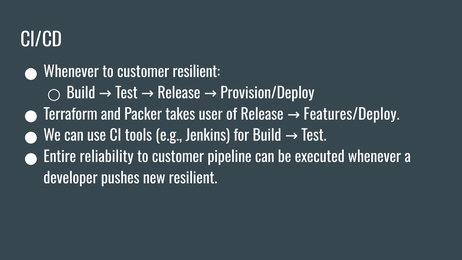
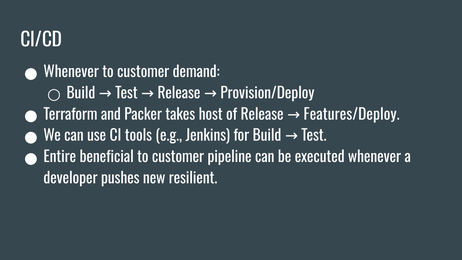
customer resilient: resilient -> demand (196, 72)
user: user -> host (211, 115)
reliability: reliability -> beneficial (107, 157)
